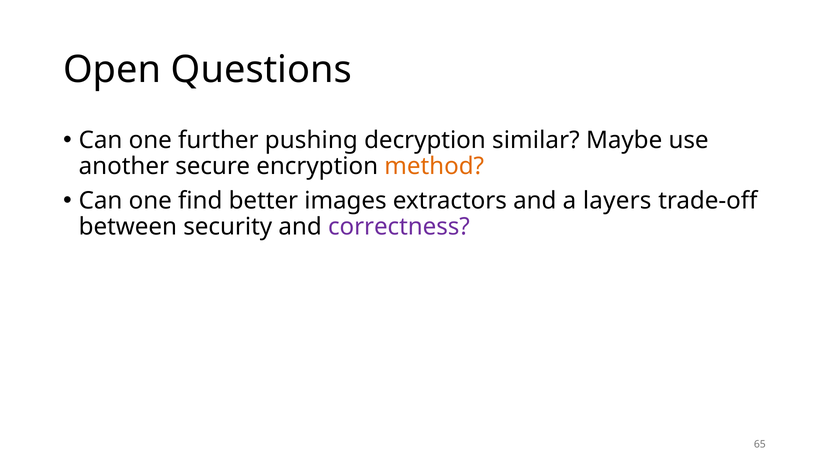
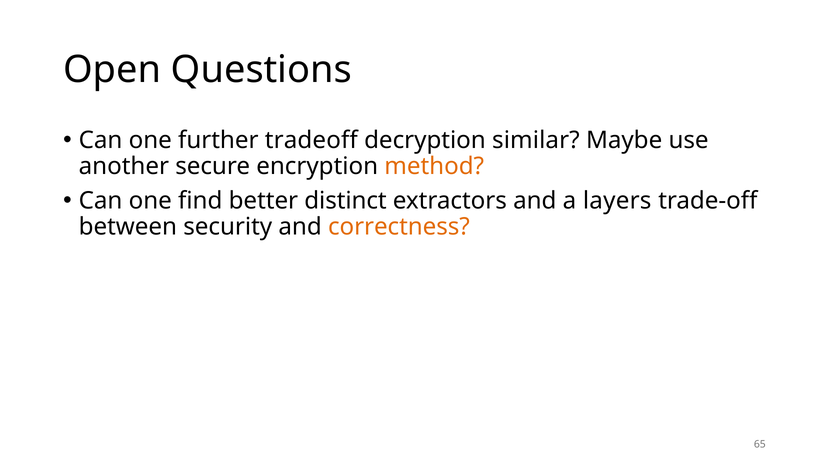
pushing: pushing -> tradeoff (311, 140)
images: images -> distinct (346, 201)
correctness colour: purple -> orange (399, 227)
